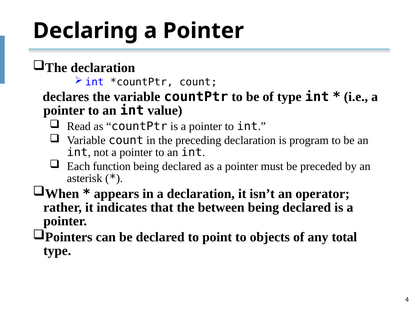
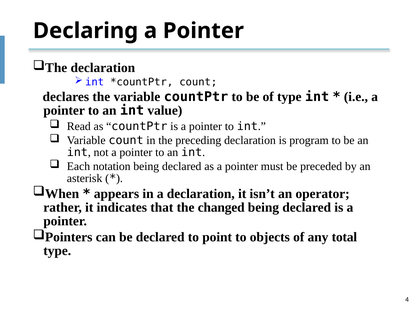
function: function -> notation (112, 167)
between: between -> changed (221, 208)
